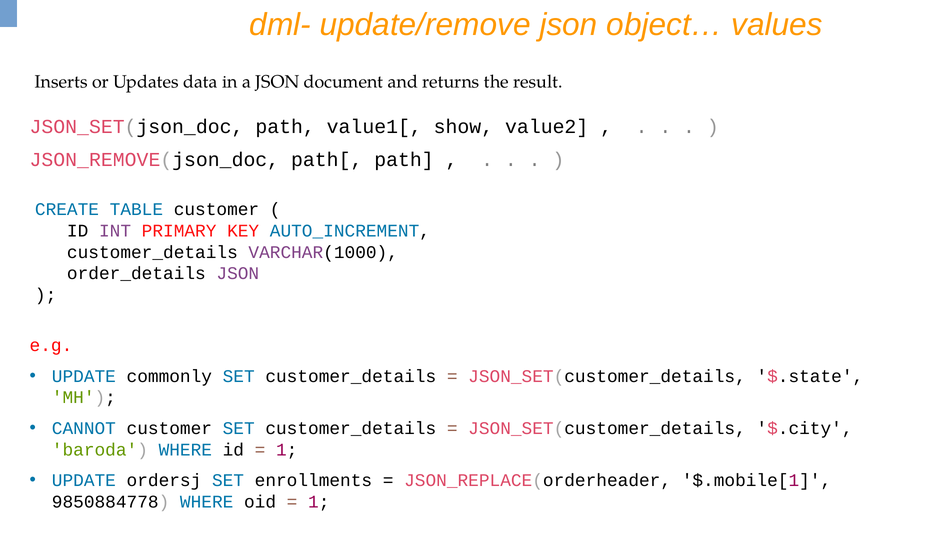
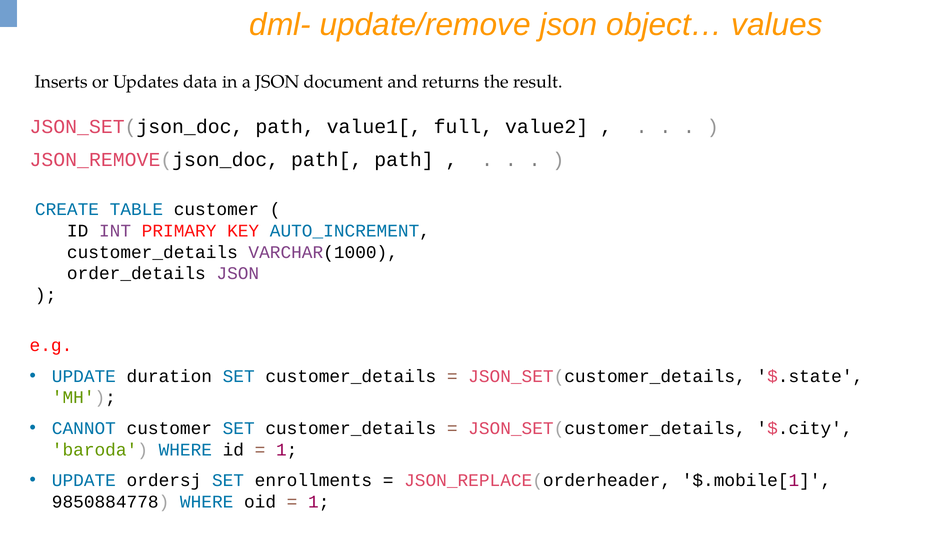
show: show -> full (463, 127)
commonly: commonly -> duration (169, 376)
